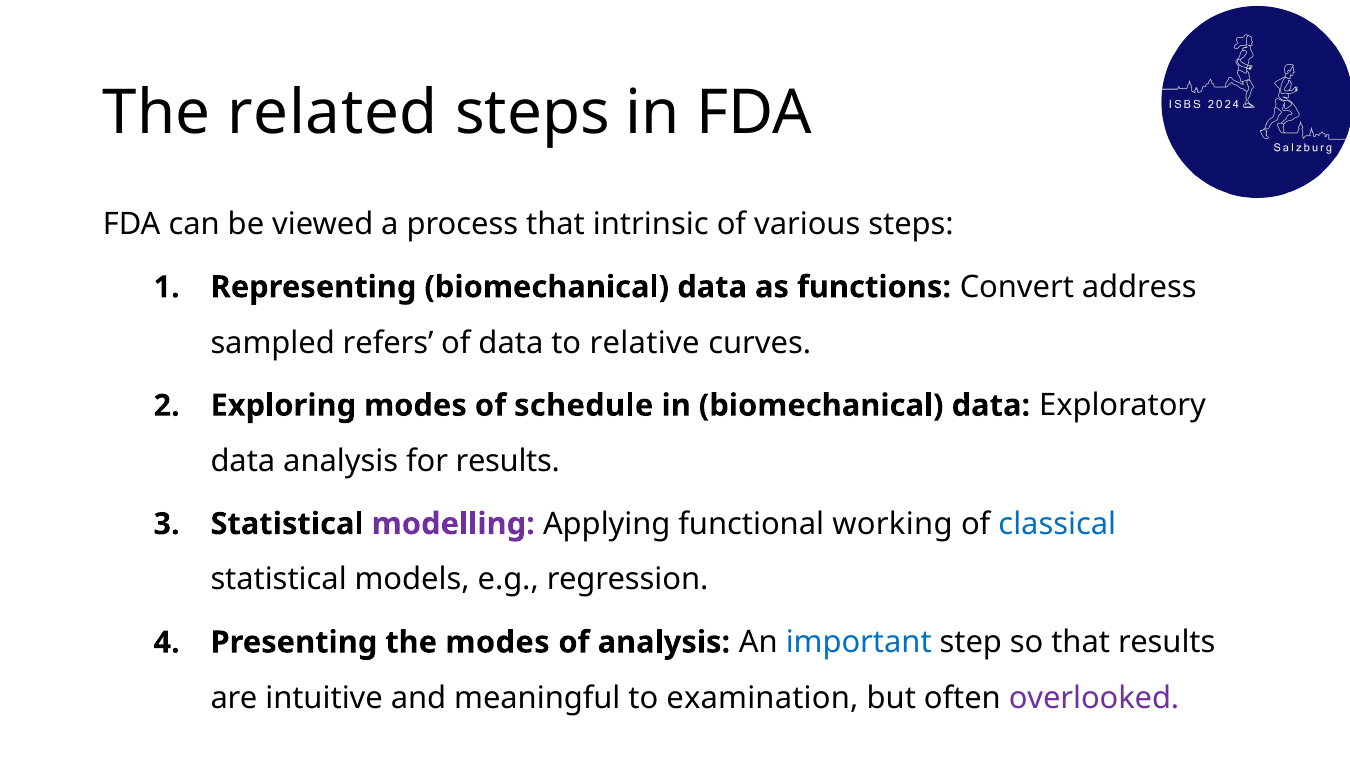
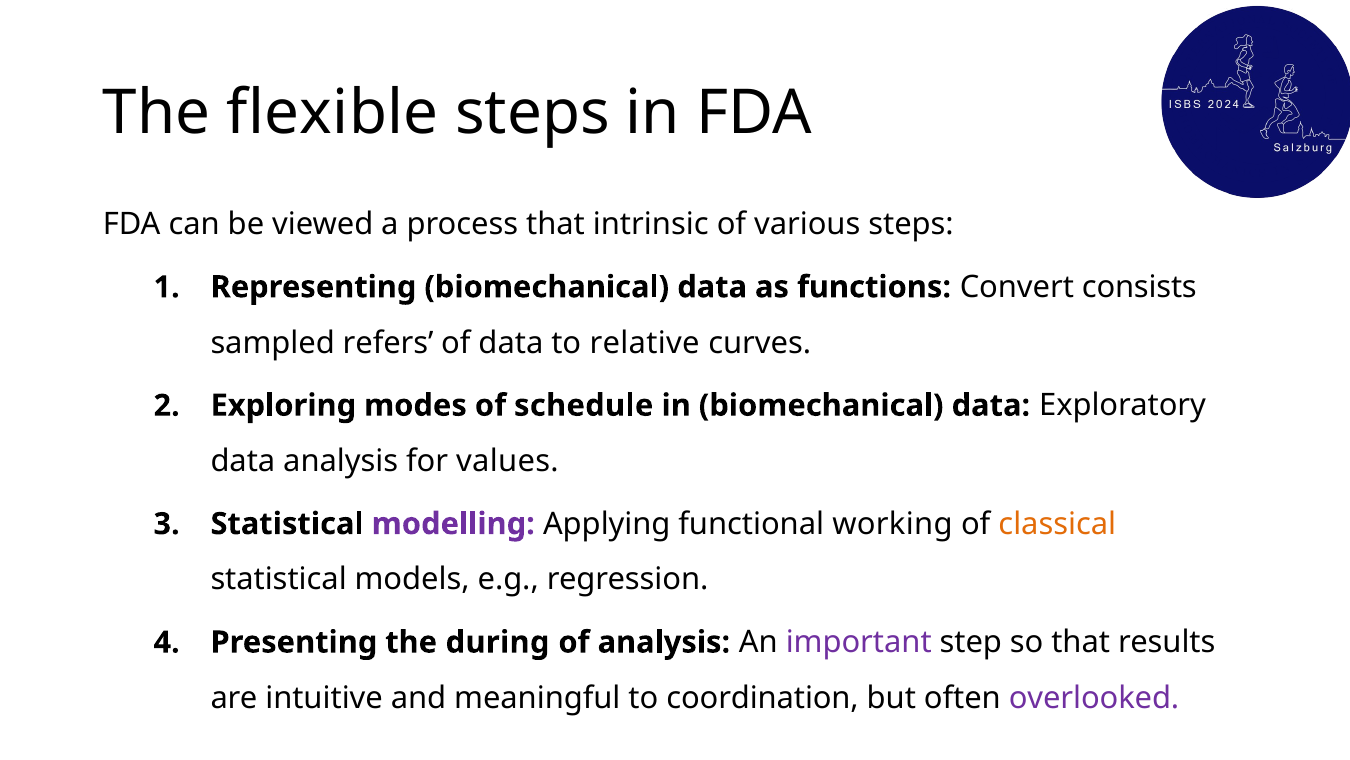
related: related -> flexible (333, 113)
address: address -> consists (1139, 287)
for results: results -> values (507, 461)
classical colour: blue -> orange (1057, 524)
the modes: modes -> during (498, 642)
important colour: blue -> purple (859, 642)
examination: examination -> coordination (763, 697)
